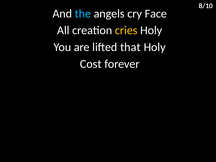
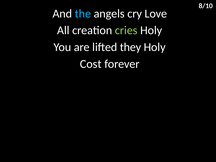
Face: Face -> Love (156, 14)
cries colour: yellow -> light green (126, 30)
that: that -> they (131, 47)
